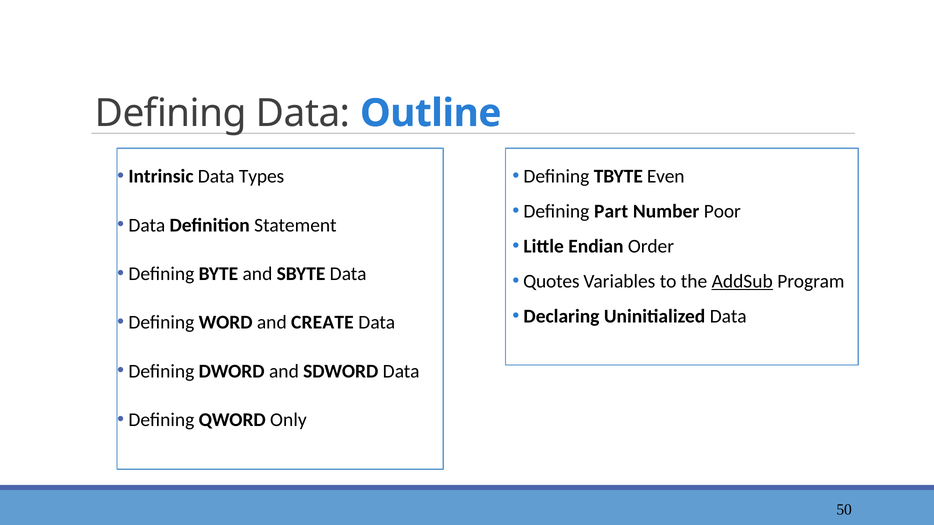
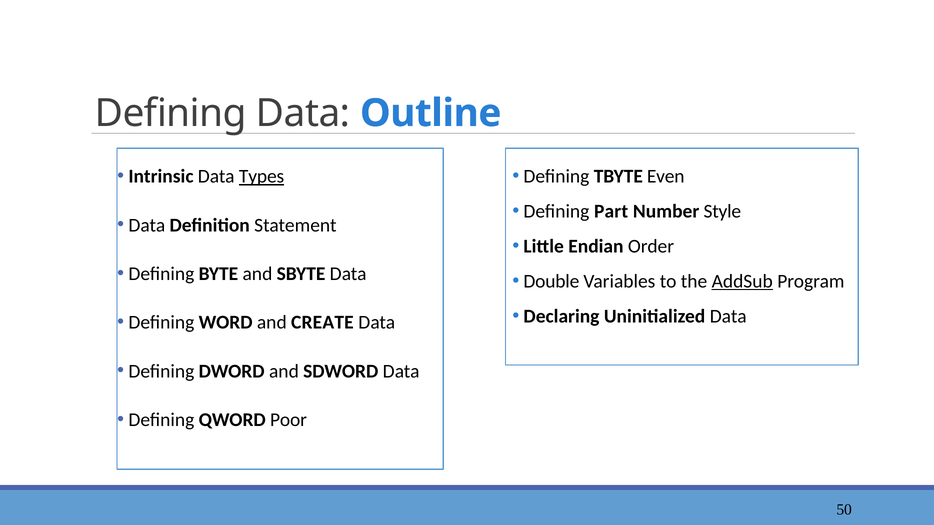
Types underline: none -> present (262, 177)
Poor: Poor -> Style (722, 211)
Quotes: Quotes -> Double (551, 281)
Only: Only -> Poor (289, 420)
